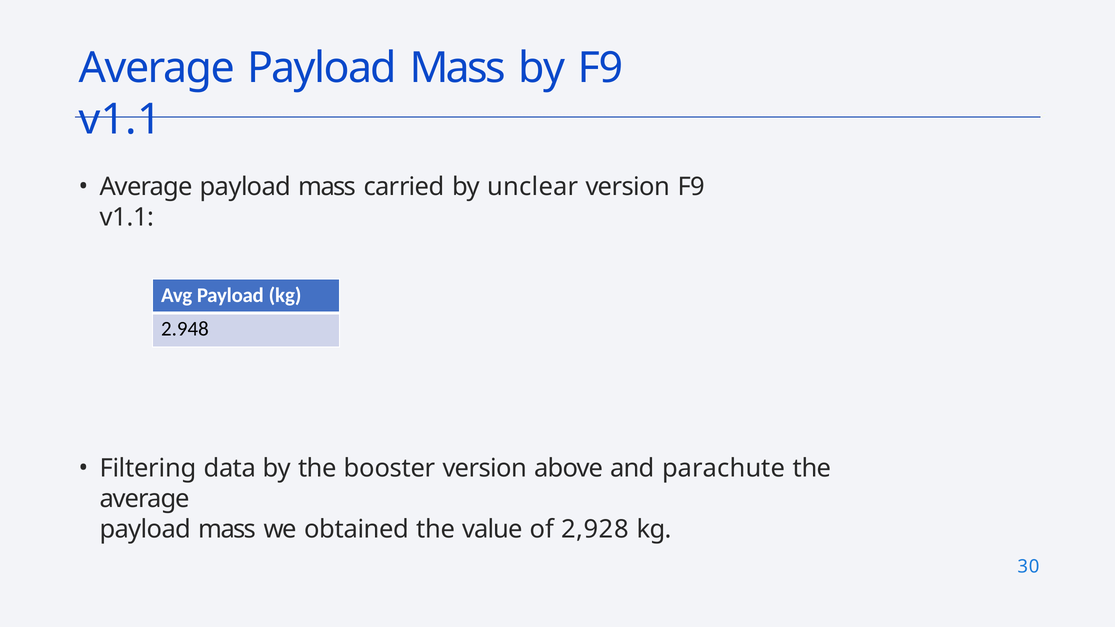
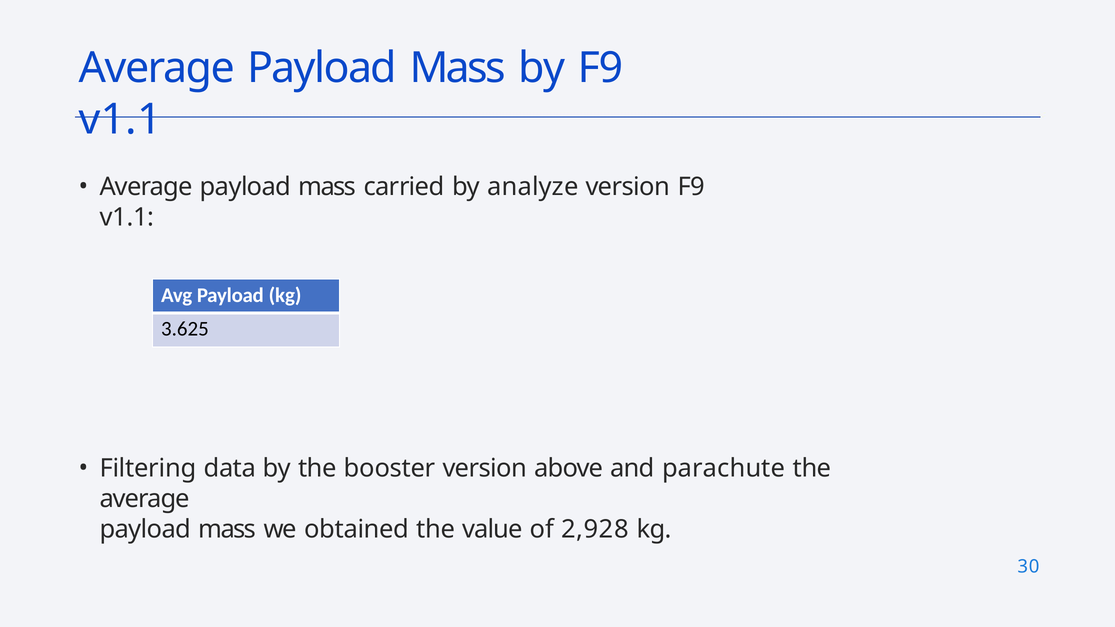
unclear: unclear -> analyze (533, 187)
2.948: 2.948 -> 3.625 (185, 329)
